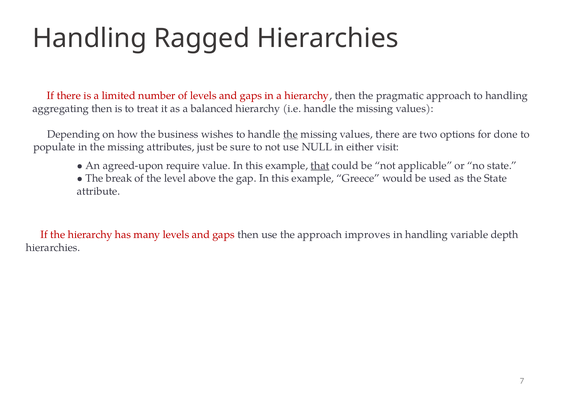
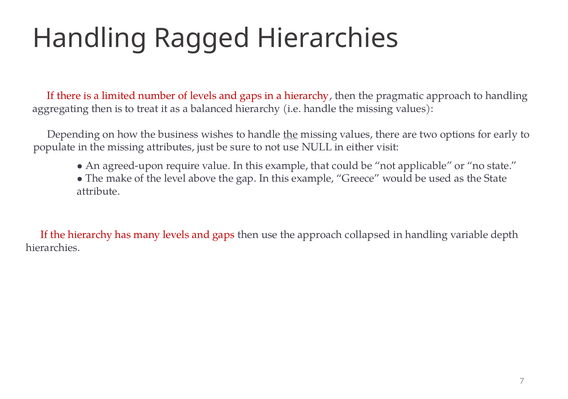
done: done -> early (506, 134)
that underline: present -> none (320, 166)
break: break -> make (119, 178)
improves: improves -> collapsed (368, 235)
